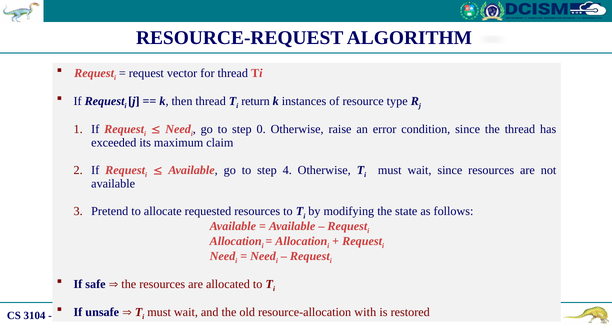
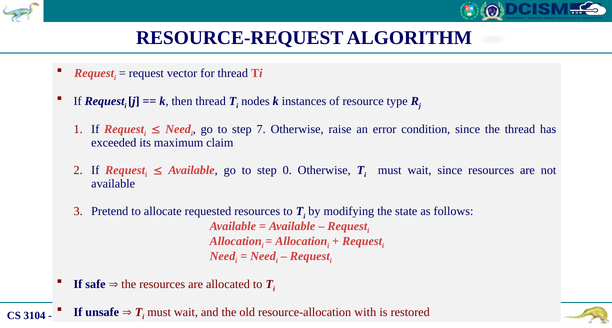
return: return -> nodes (255, 101)
0: 0 -> 7 (261, 129)
4: 4 -> 0 (287, 170)
